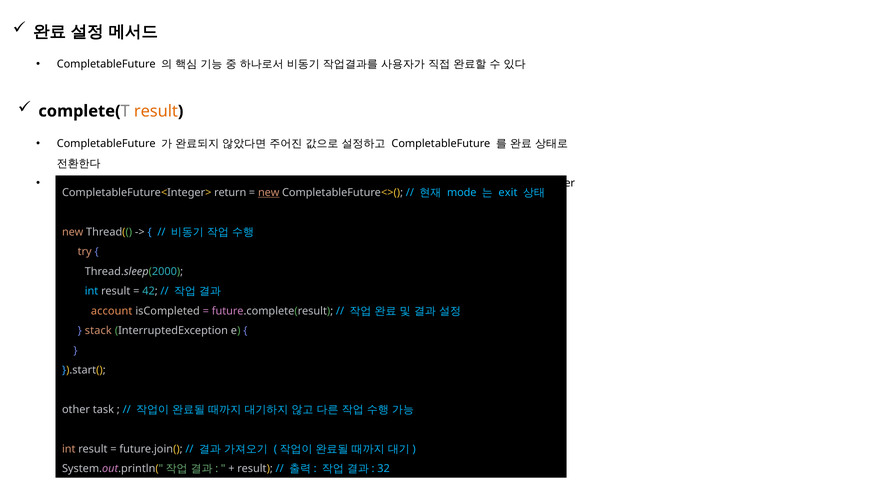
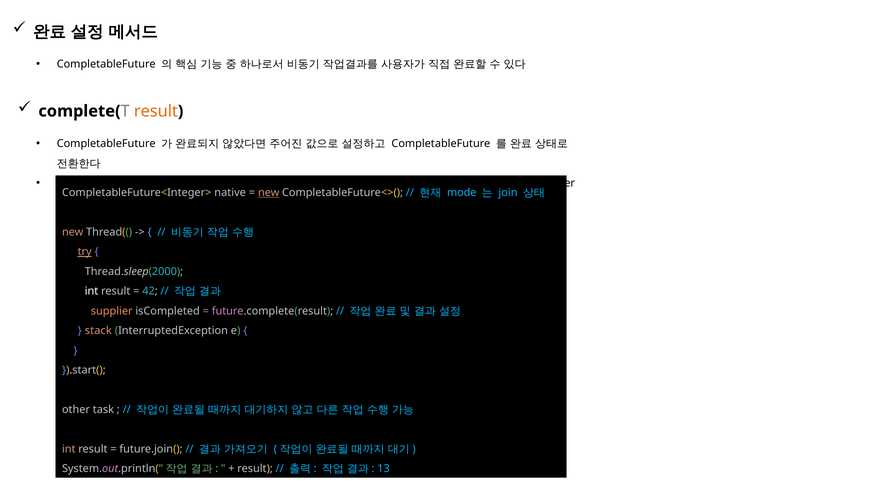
return: return -> native (230, 193)
exit: exit -> join (508, 193)
try underline: none -> present (85, 252)
int colour: light blue -> white (92, 291)
account: account -> supplier (112, 311)
32: 32 -> 13 (384, 468)
